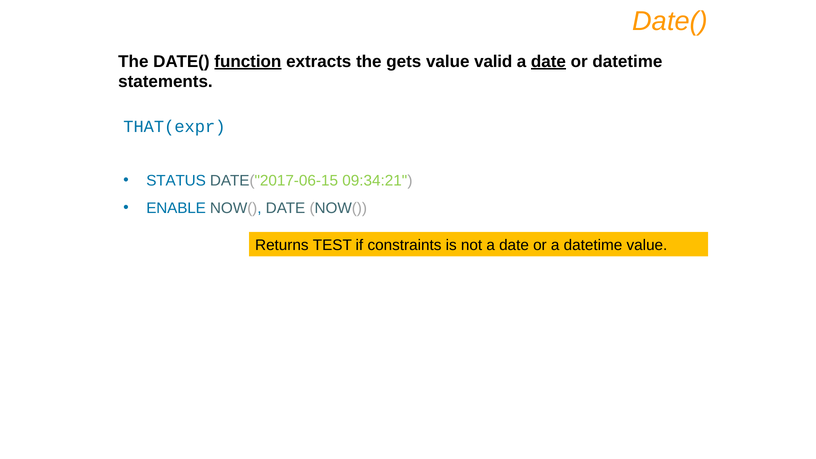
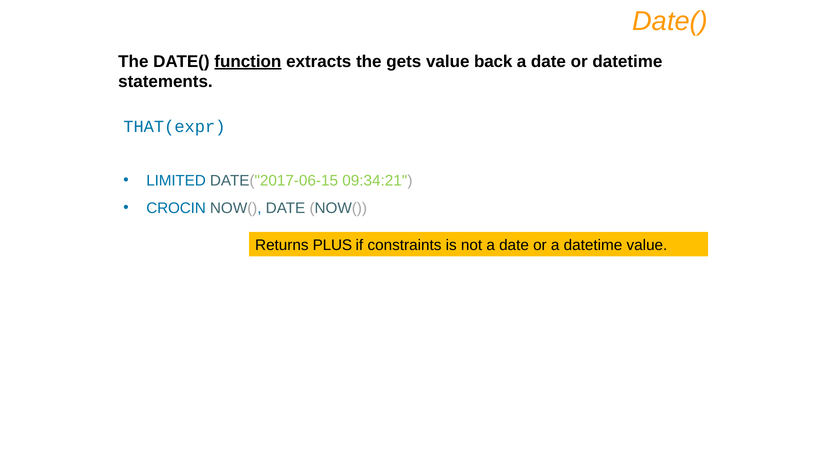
valid: valid -> back (493, 61)
date underline: present -> none (548, 61)
STATUS: STATUS -> LIMITED (176, 181)
ENABLE: ENABLE -> CROCIN (176, 208)
TEST: TEST -> PLUS (332, 245)
